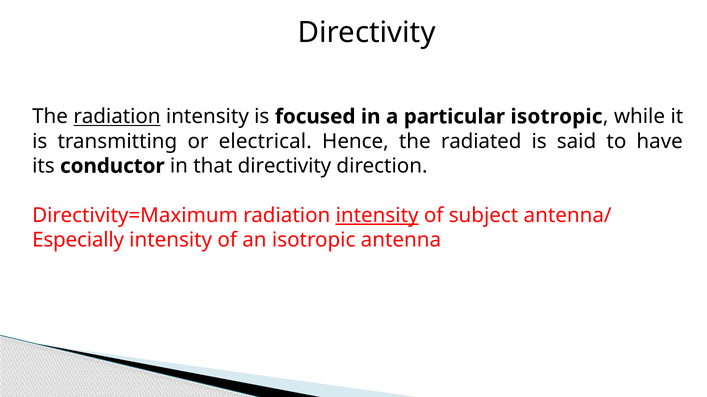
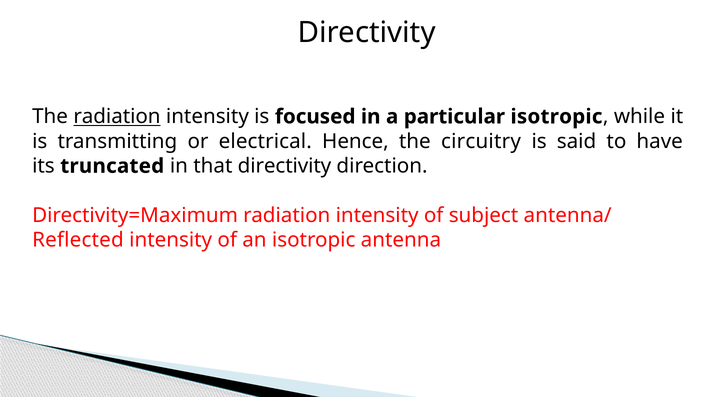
radiated: radiated -> circuitry (481, 142)
conductor: conductor -> truncated (112, 166)
intensity underline: present -> none (377, 216)
Especially: Especially -> Reflected (78, 241)
